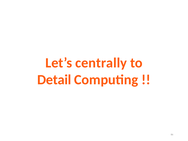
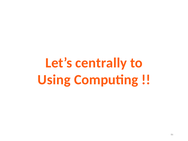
Detail: Detail -> Using (54, 80)
